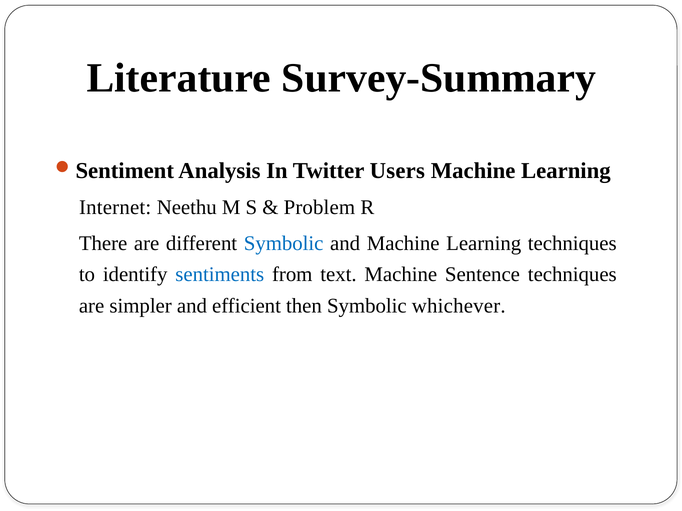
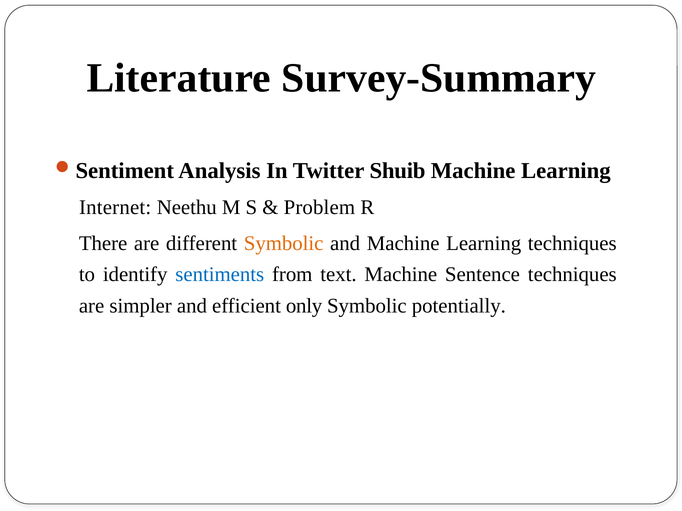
Users: Users -> Shuib (398, 171)
Symbolic colour: blue -> orange (284, 244)
then: then -> only (304, 306)
whichever: whichever -> potentially (459, 306)
